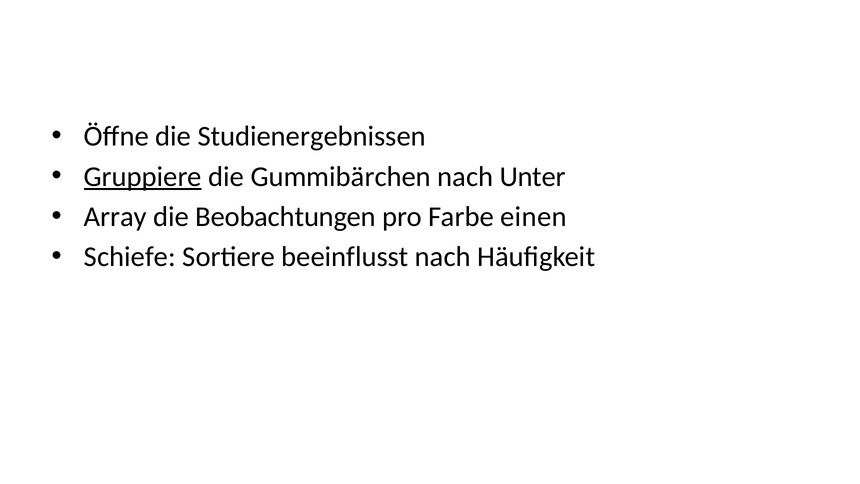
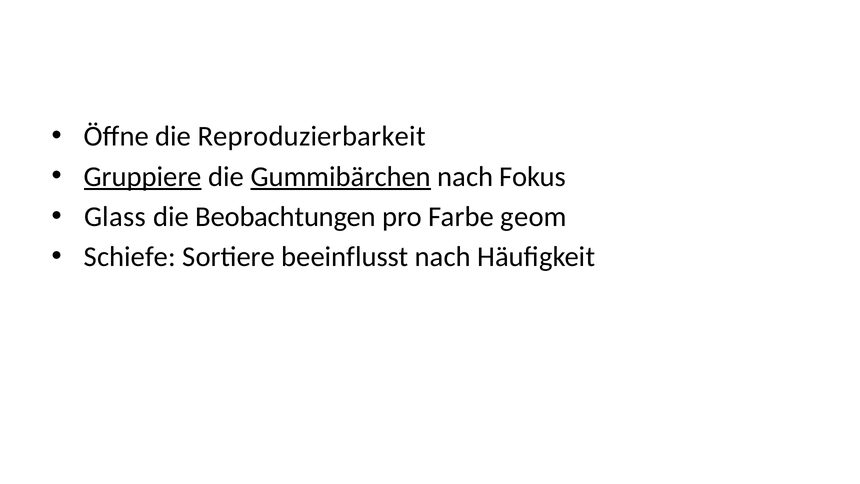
Studienergebnissen: Studienergebnissen -> Reproduzierbarkeit (312, 136)
Gummibärchen underline: none -> present (341, 177)
Unter: Unter -> Fokus (533, 177)
Array: Array -> Glass (115, 217)
einen: einen -> geom (534, 217)
